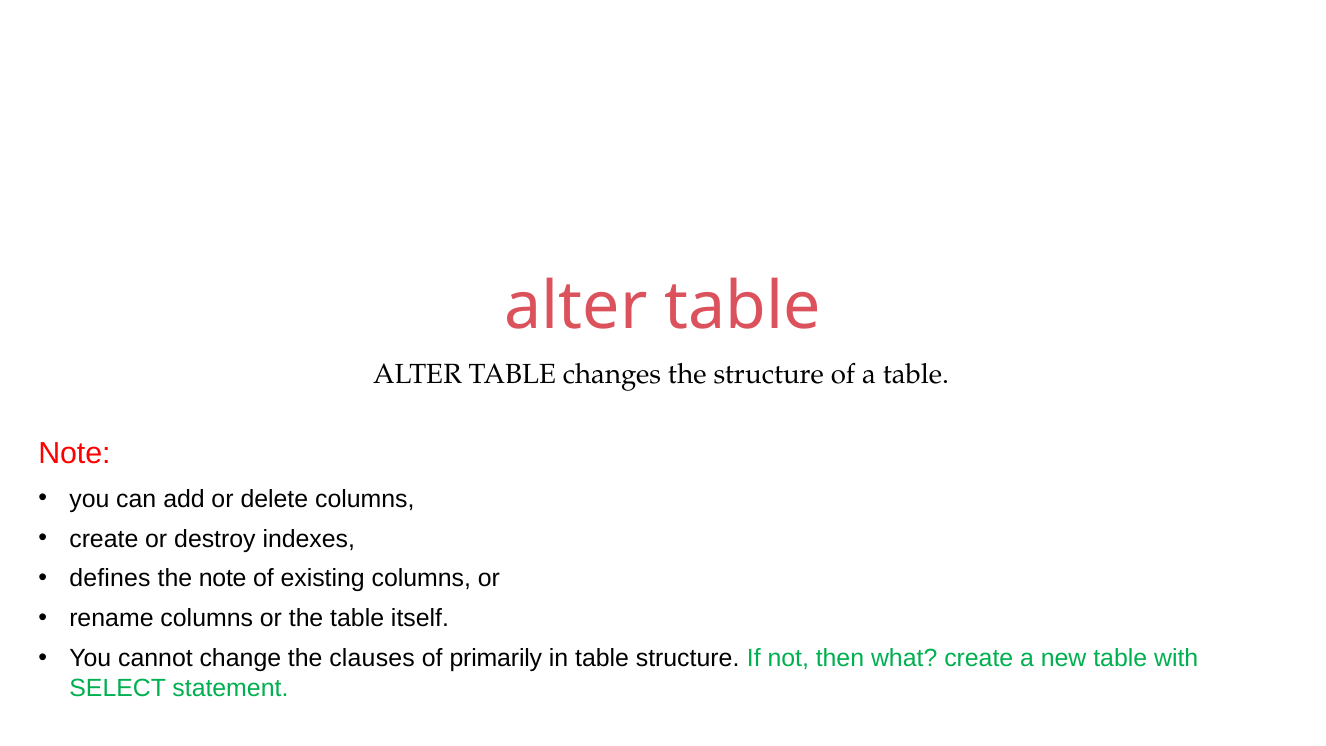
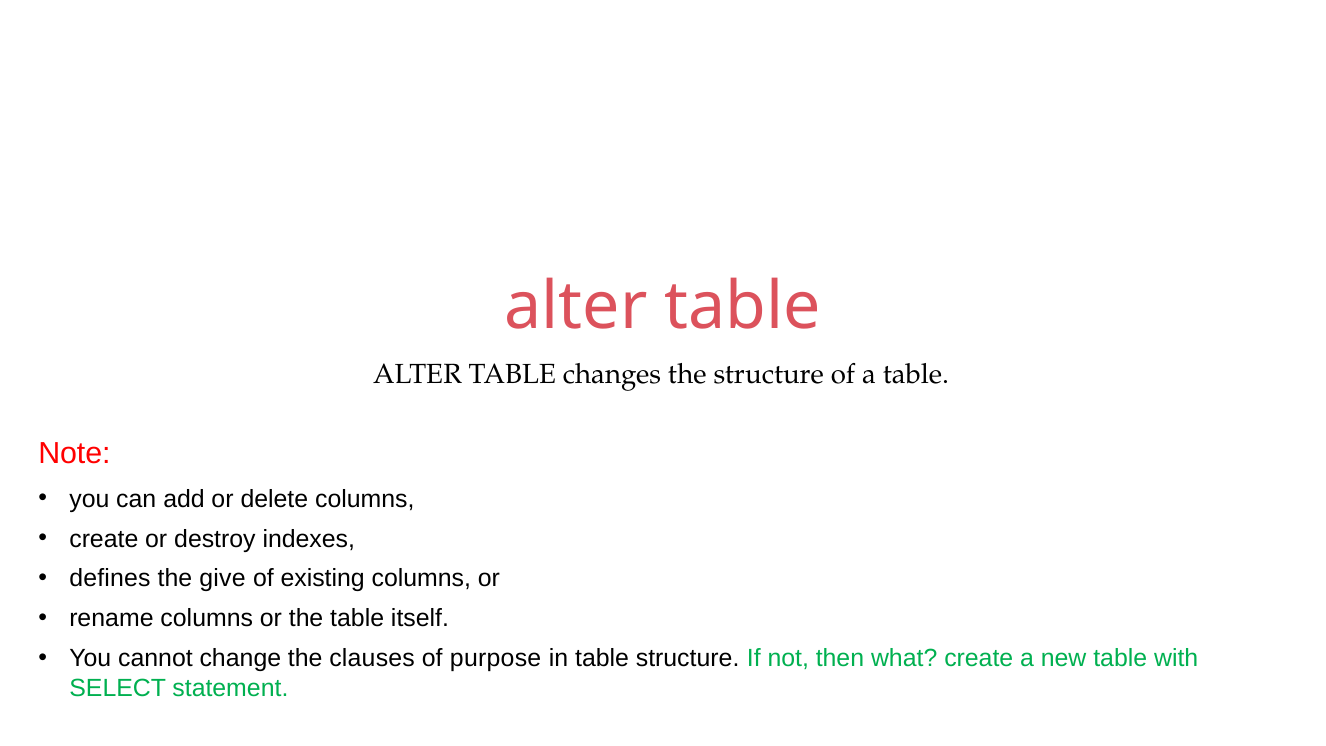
the note: note -> give (222, 579)
primarily: primarily -> purpose (496, 658)
